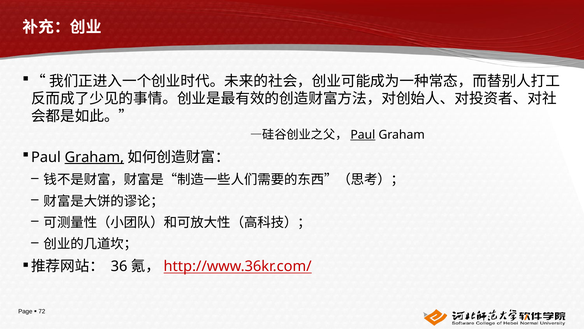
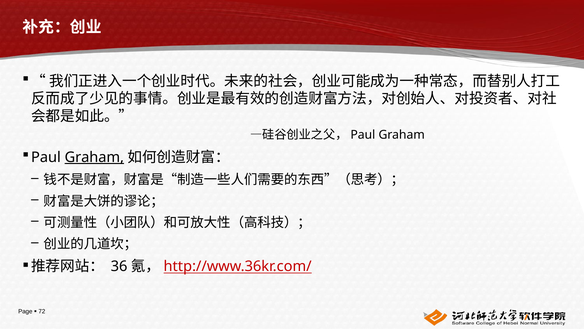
Paul underline: present -> none (363, 134)
